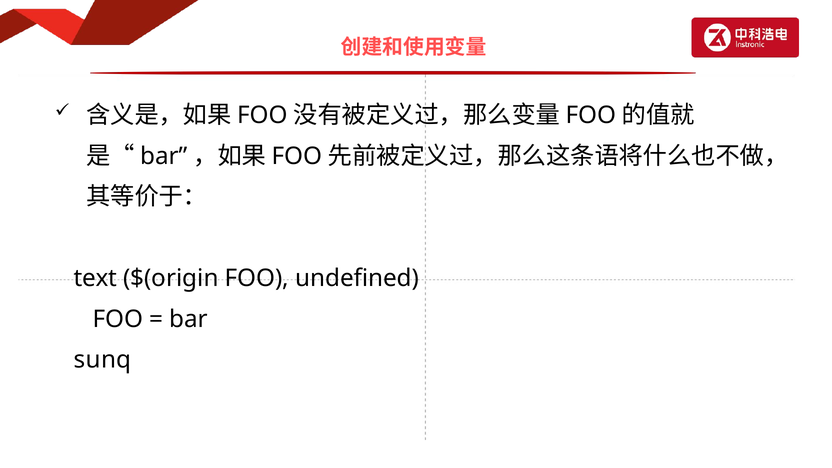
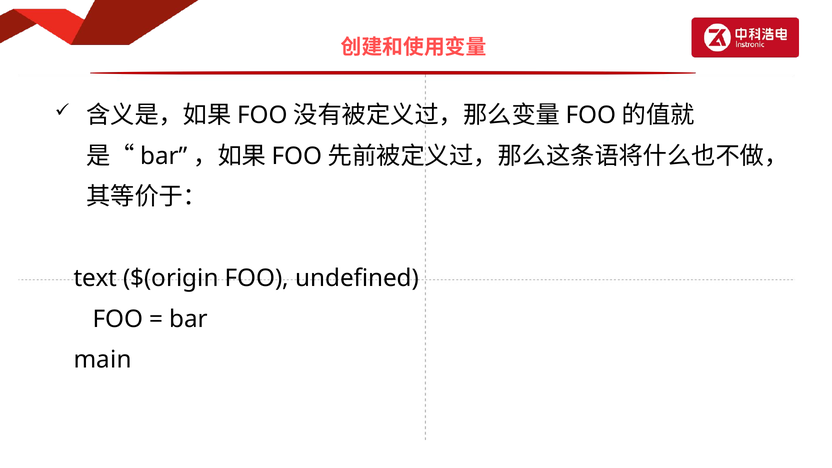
sunq: sunq -> main (103, 360)
